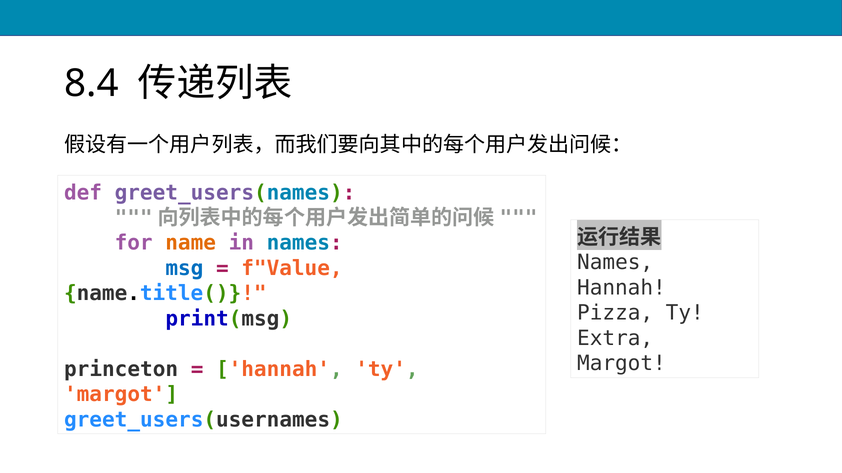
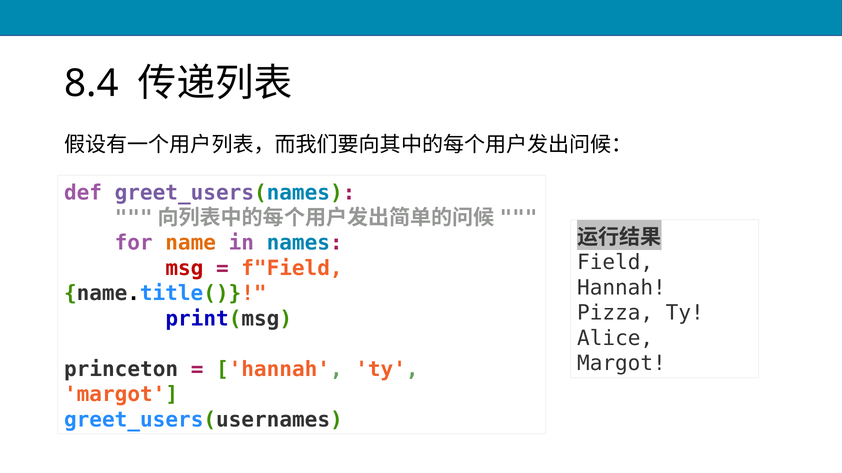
Names: Names -> Field (615, 263)
msg colour: blue -> red (184, 269)
f"Value: f"Value -> f"Field (292, 269)
Extra: Extra -> Alice (615, 339)
